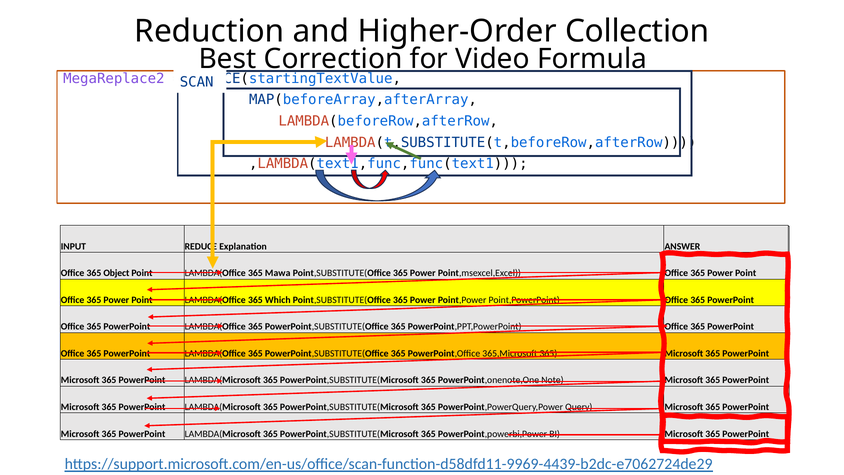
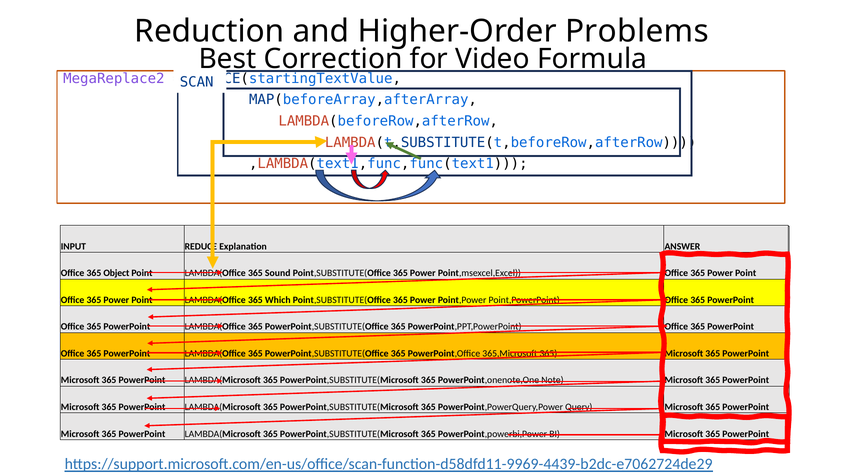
Collection: Collection -> Problems (637, 31)
Mawa: Mawa -> Sound (278, 273)
